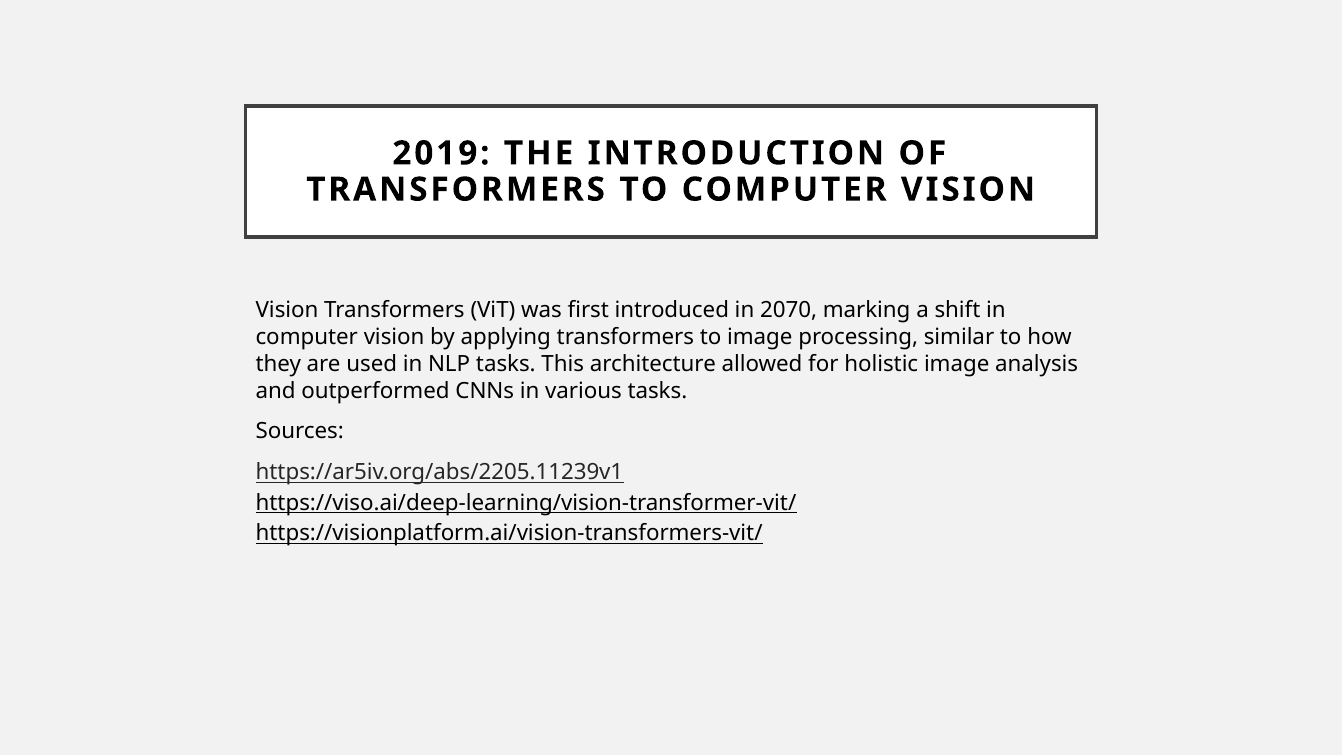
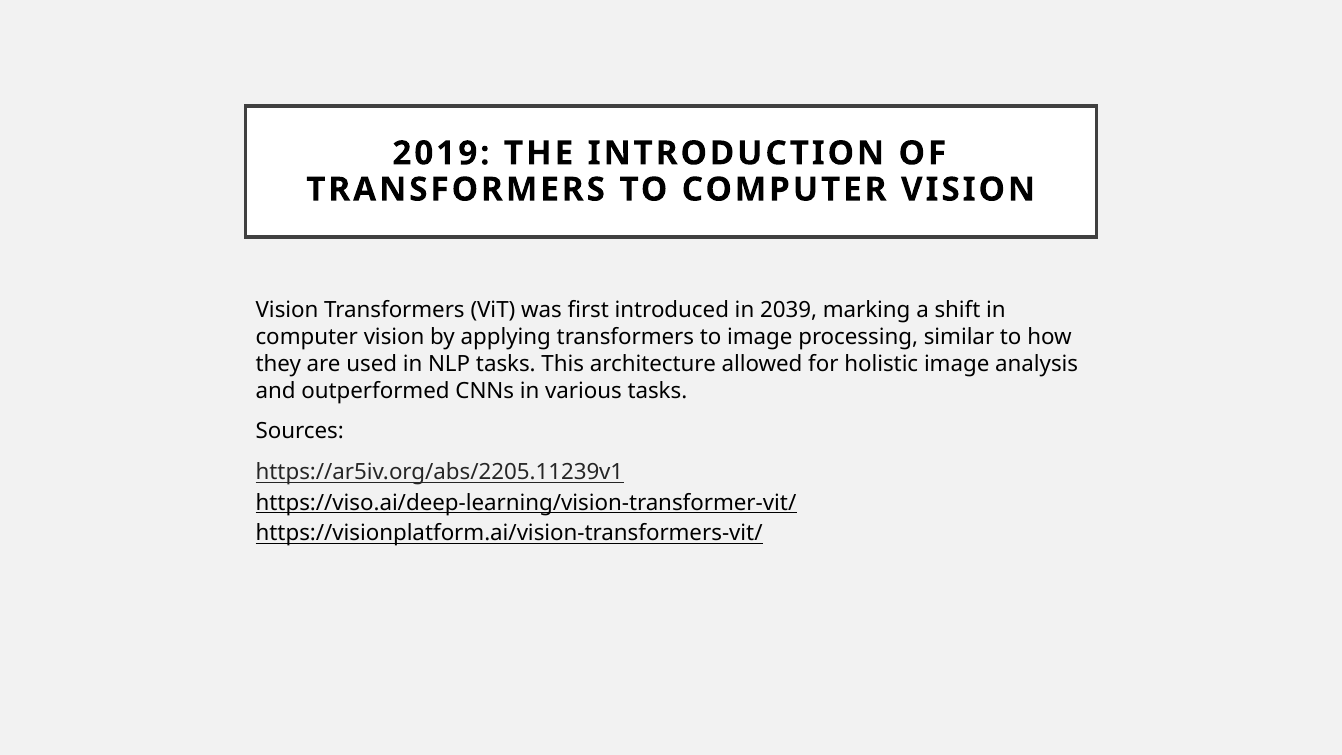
2070: 2070 -> 2039 (789, 310)
